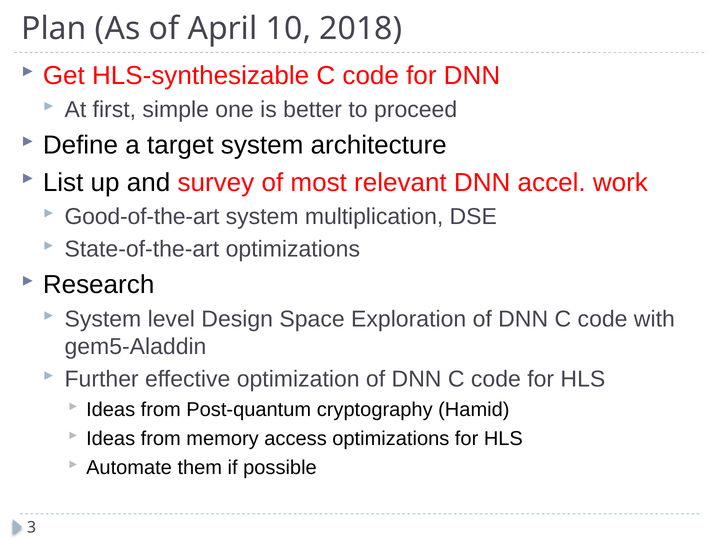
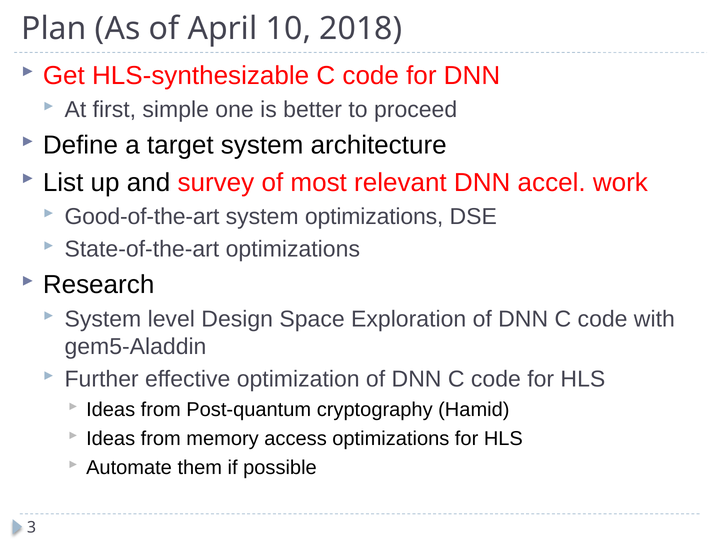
system multiplication: multiplication -> optimizations (374, 217)
